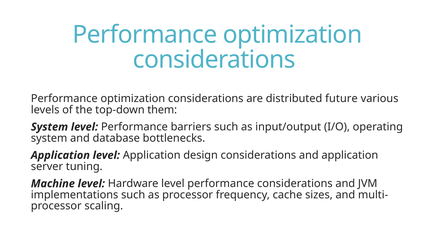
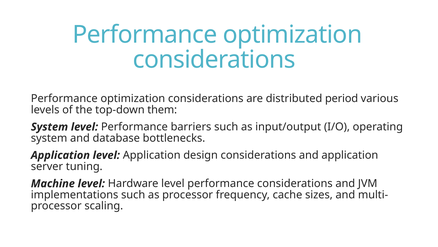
future: future -> period (342, 98)
